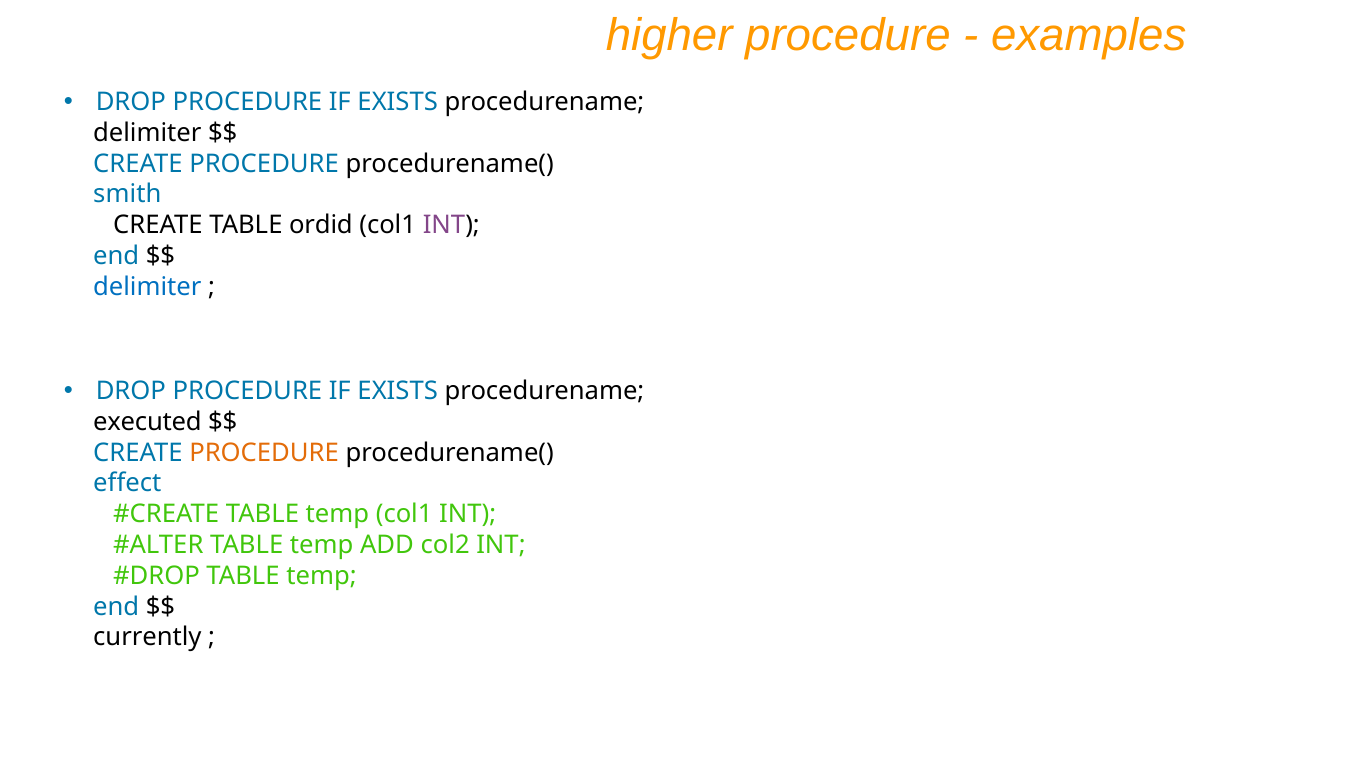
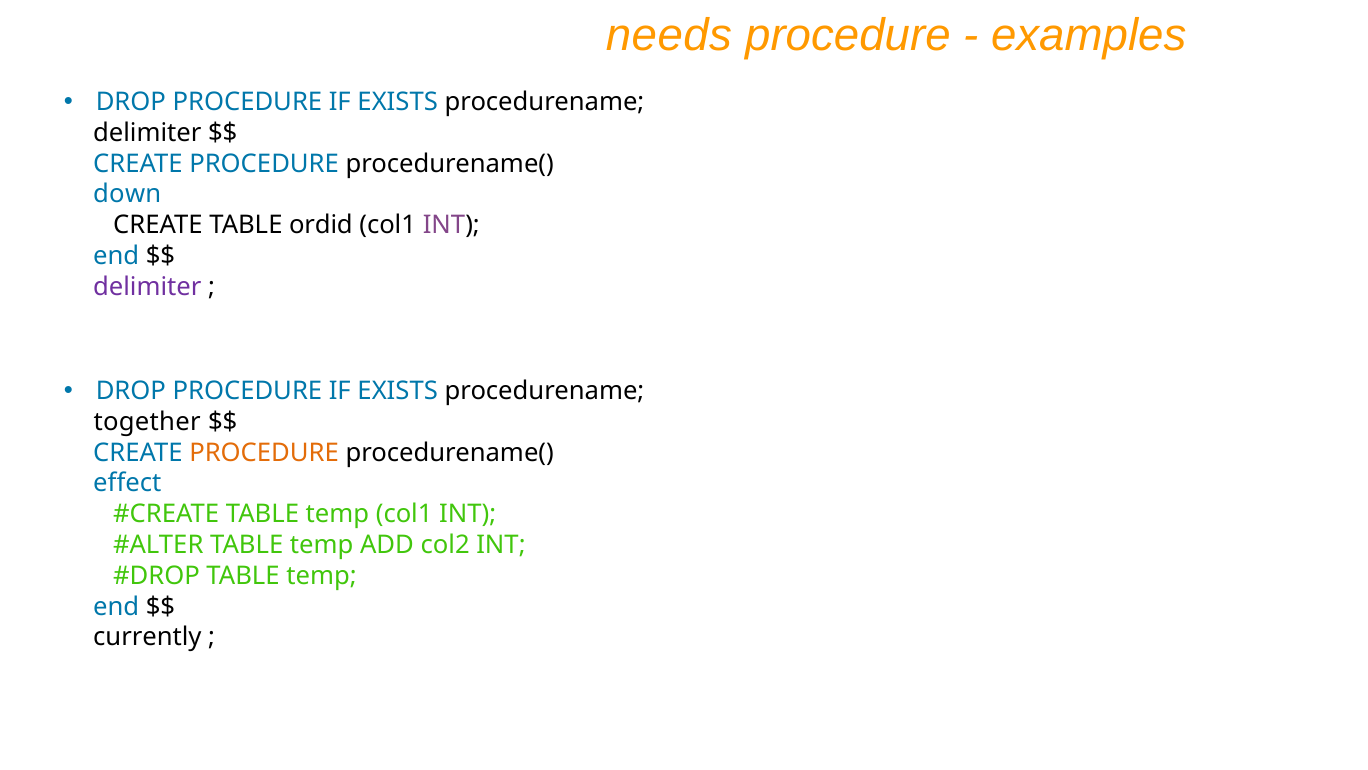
higher: higher -> needs (669, 36)
smith: smith -> down (127, 194)
delimiter colour: blue -> purple (147, 287)
executed: executed -> together (147, 422)
